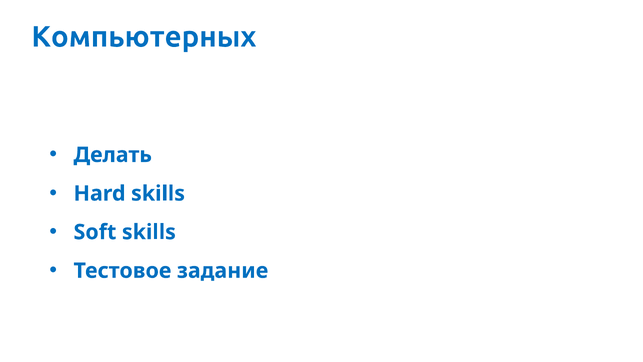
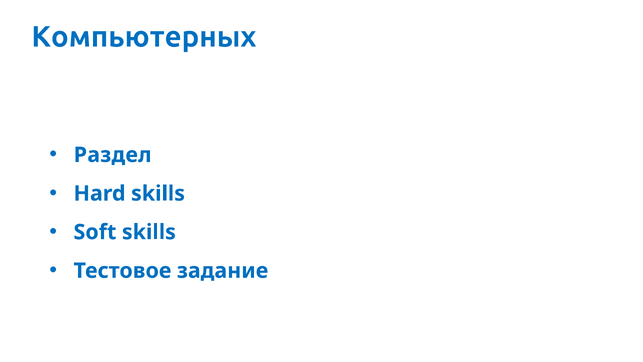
Делать: Делать -> Раздел (113, 155)
